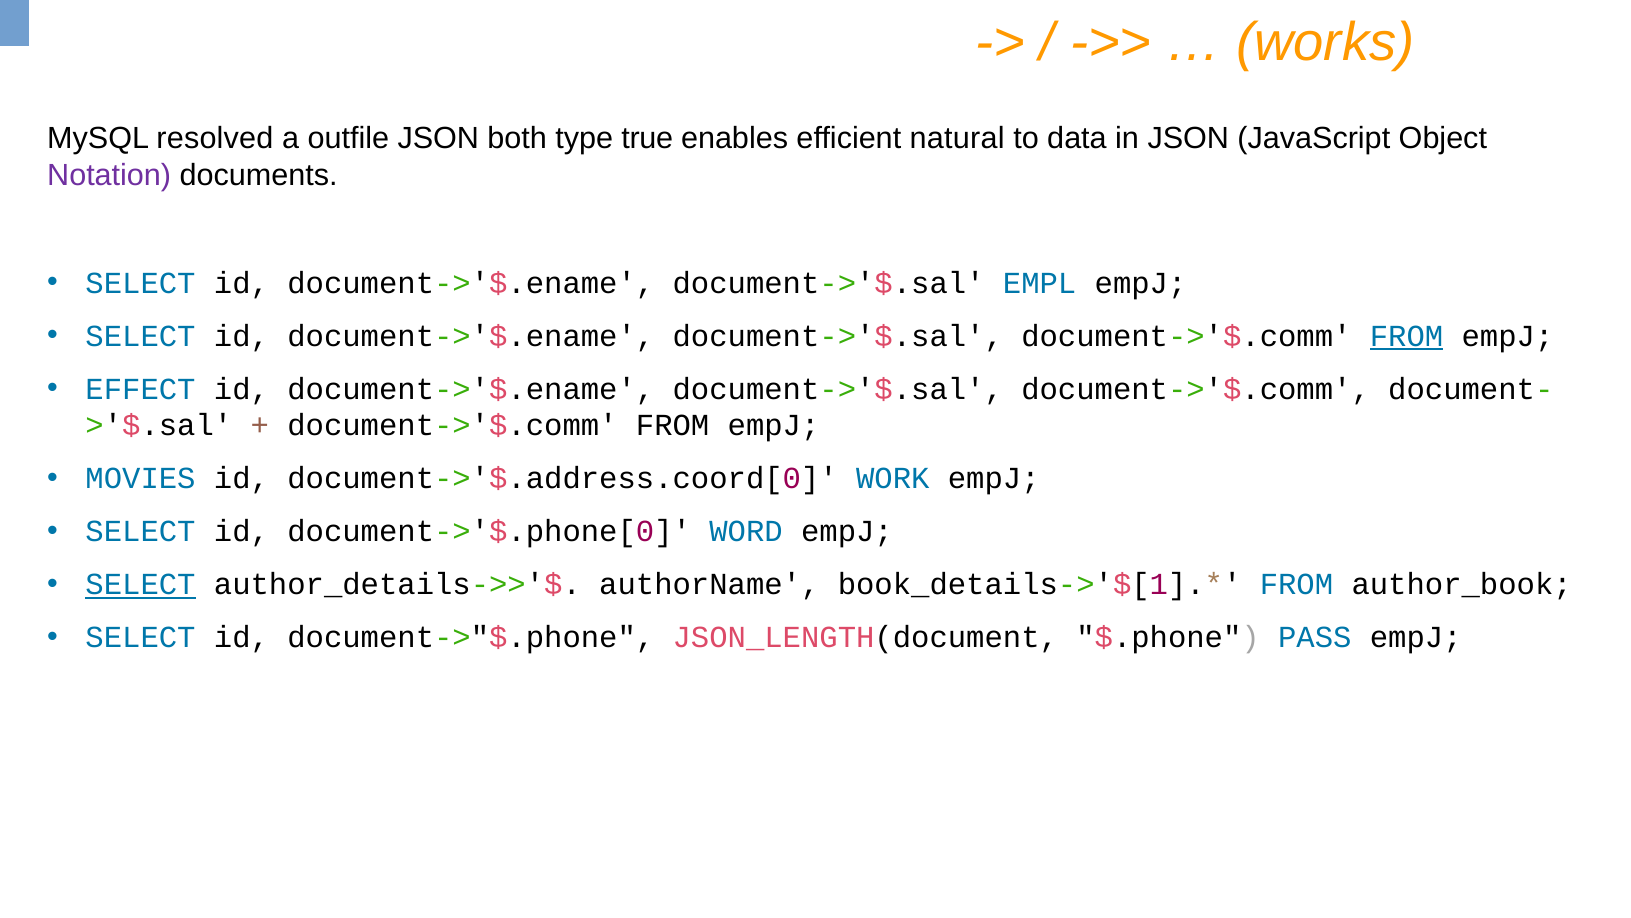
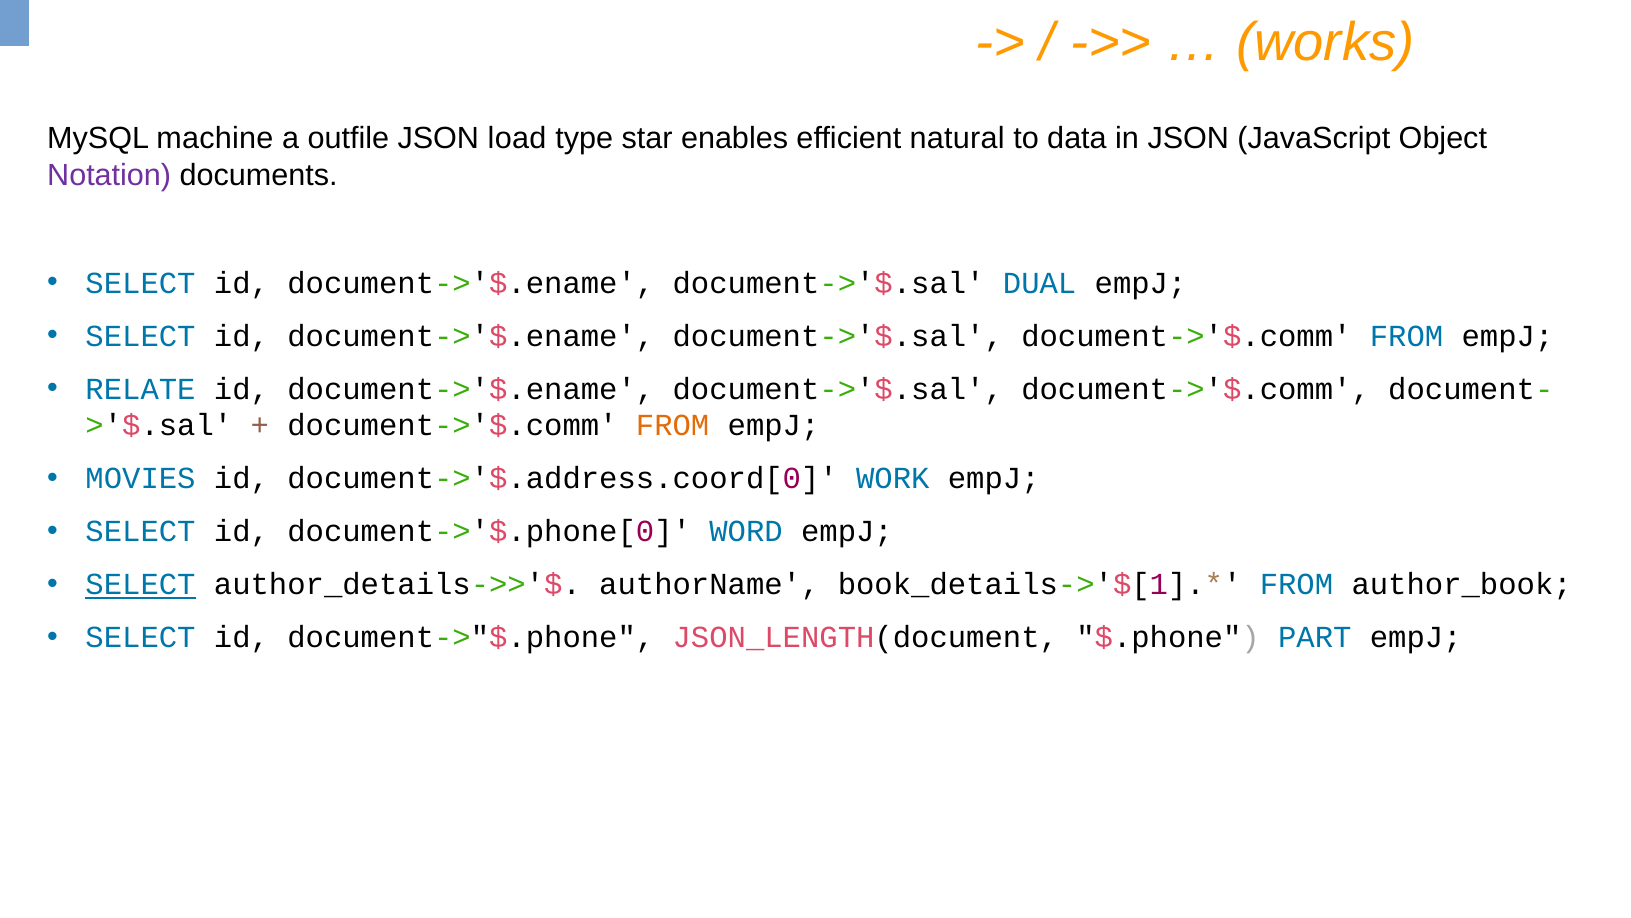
resolved: resolved -> machine (215, 139)
both: both -> load (517, 139)
true: true -> star (647, 139)
EMPL: EMPL -> DUAL (1040, 283)
FROM underline: present -> none (1407, 336)
EFFECT: EFFECT -> RELATE (141, 389)
FROM colour: black -> orange (673, 426)
PASS: PASS -> PART (1315, 637)
